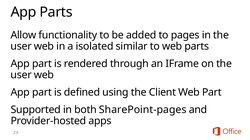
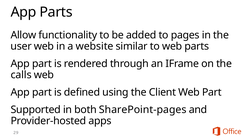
isolated: isolated -> website (95, 47)
user: user -> calls (21, 75)
